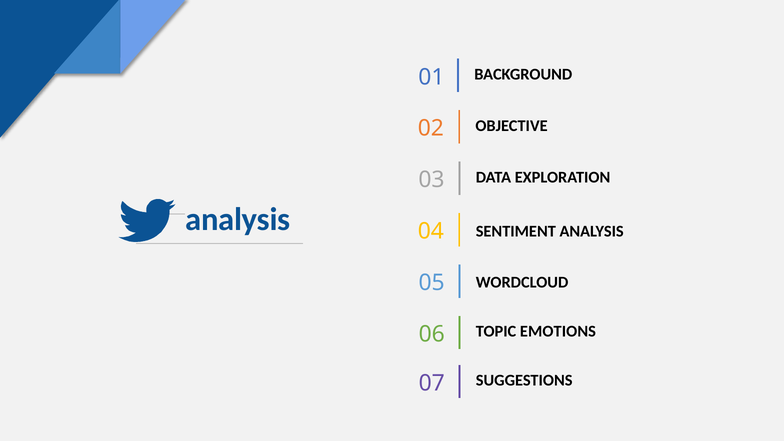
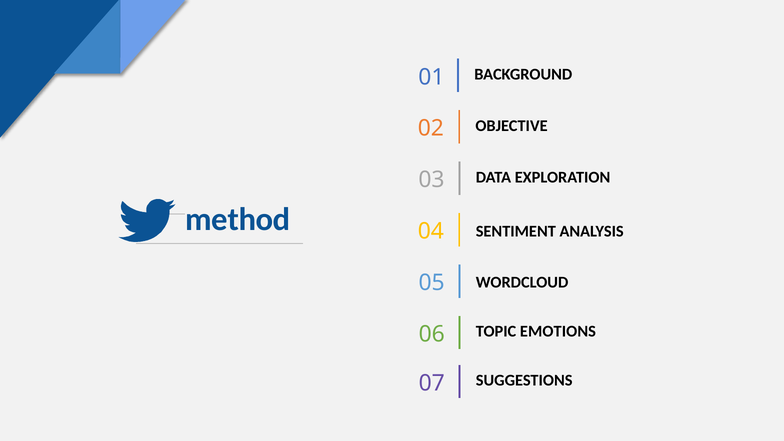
analysis: analysis -> method (238, 219)
